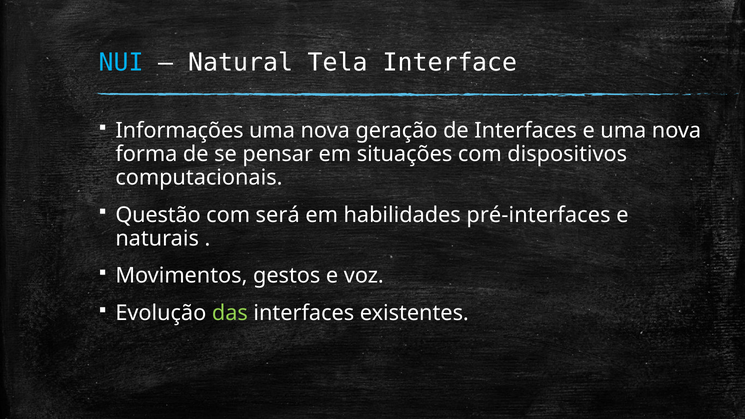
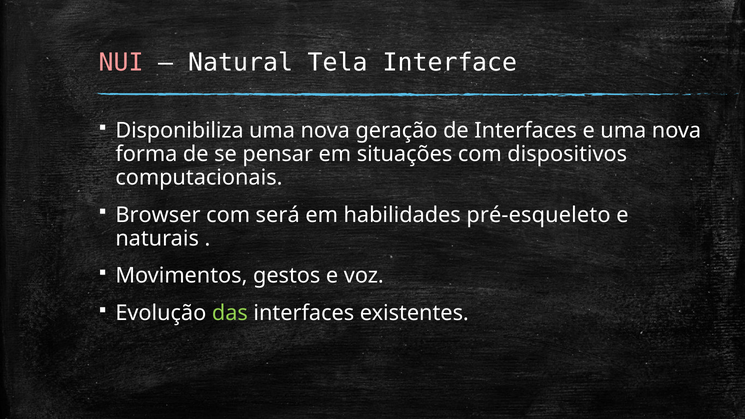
NUI colour: light blue -> pink (121, 63)
Informações: Informações -> Disponibiliza (180, 131)
Questão: Questão -> Browser (158, 215)
pré-interfaces: pré-interfaces -> pré-esqueleto (538, 215)
